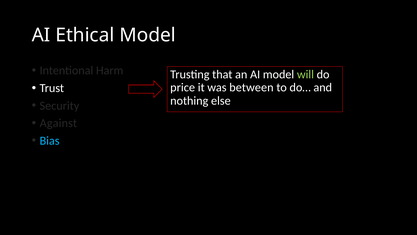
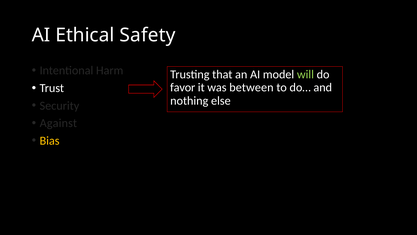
Ethical Model: Model -> Safety (148, 35)
price: price -> favor (183, 87)
Bias colour: light blue -> yellow (50, 140)
